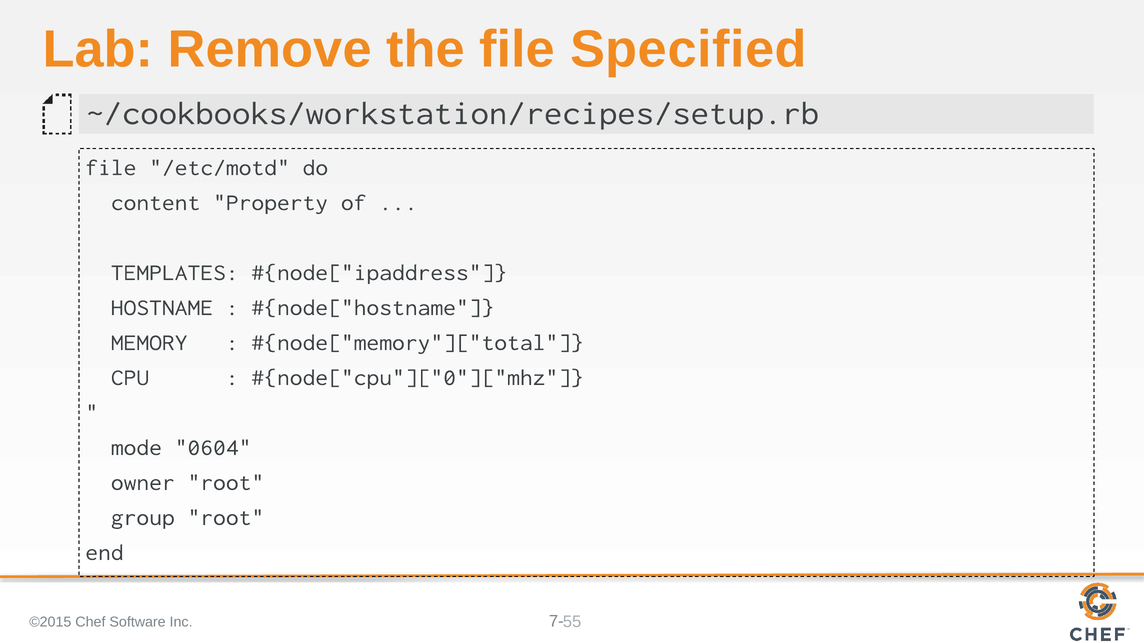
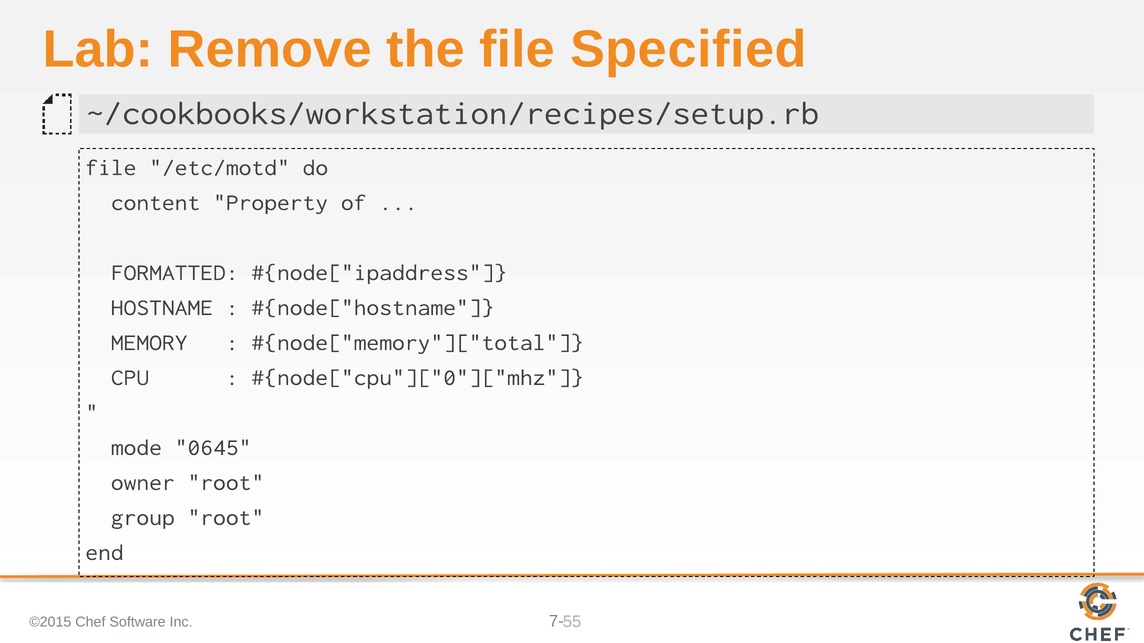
TEMPLATES: TEMPLATES -> FORMATTED (175, 273)
0604: 0604 -> 0645 (213, 448)
